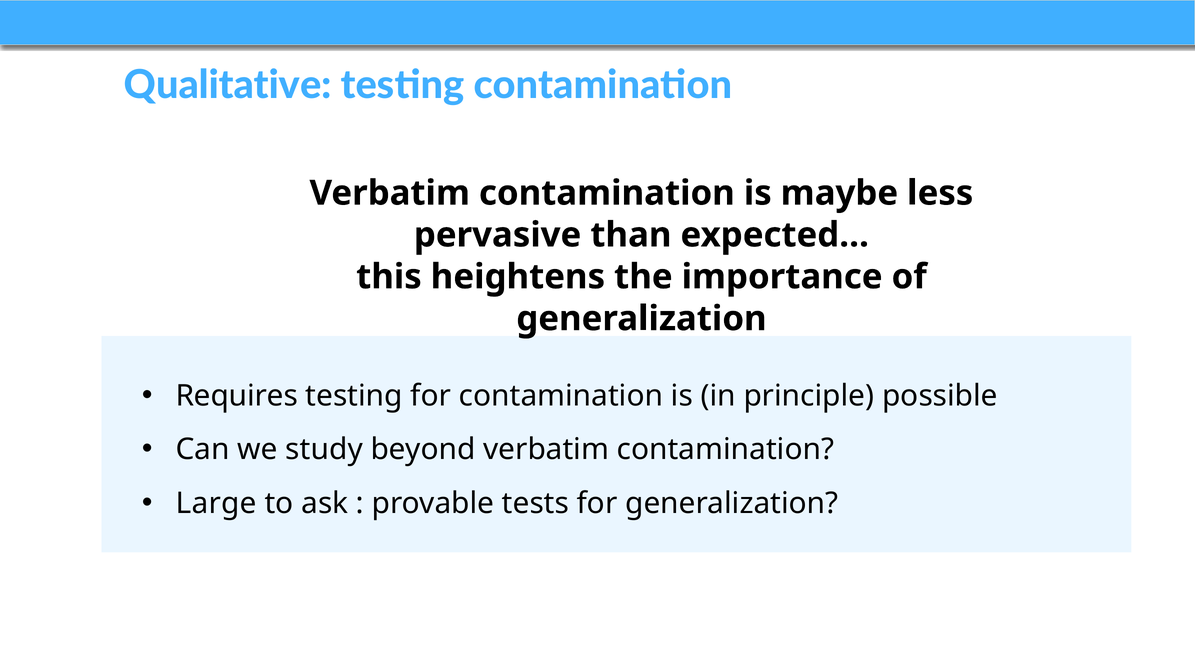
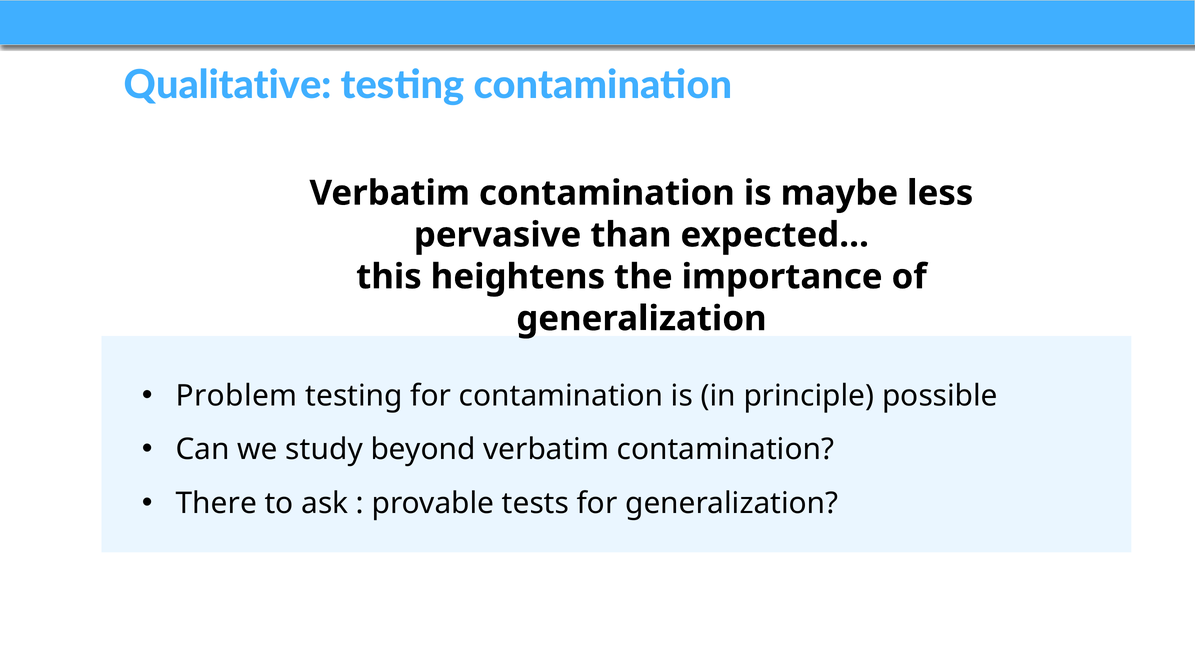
Requires: Requires -> Problem (237, 396)
Large: Large -> There (216, 504)
